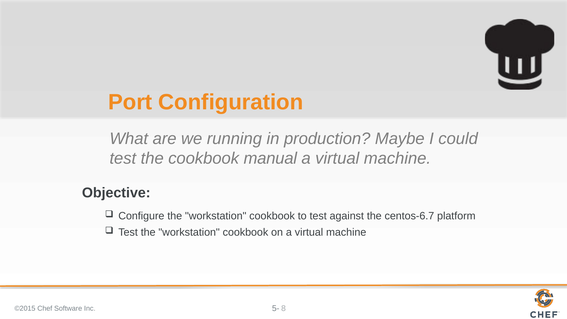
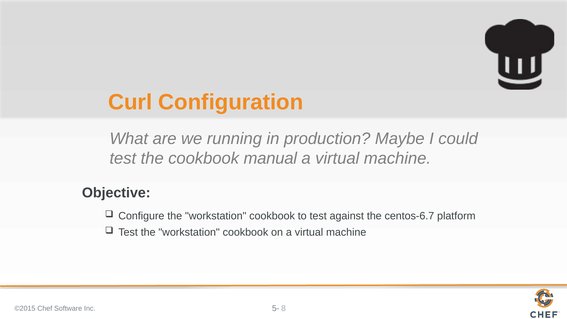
Port: Port -> Curl (130, 102)
